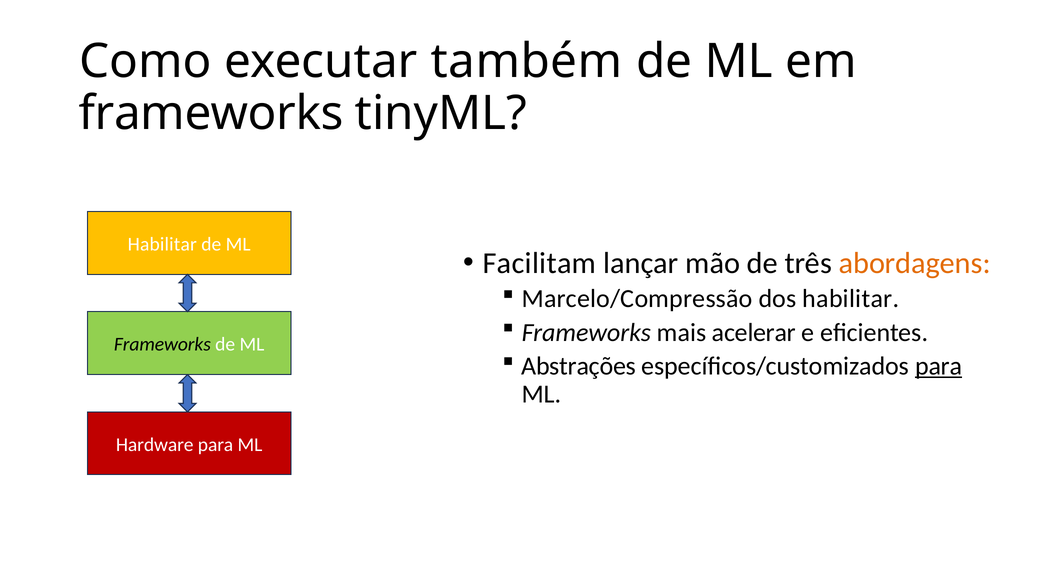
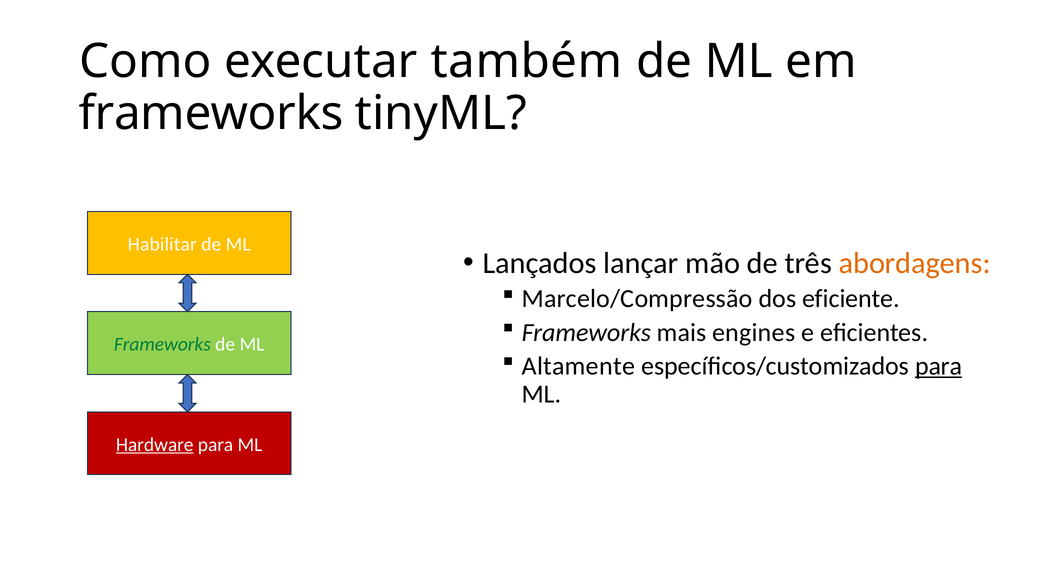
Facilitam: Facilitam -> Lançados (540, 263)
dos habilitar: habilitar -> eficiente (851, 299)
acelerar: acelerar -> engines (754, 332)
Frameworks colour: black -> green (162, 344)
Abstrações: Abstrações -> Altamente (578, 366)
Hardware underline: none -> present (155, 444)
